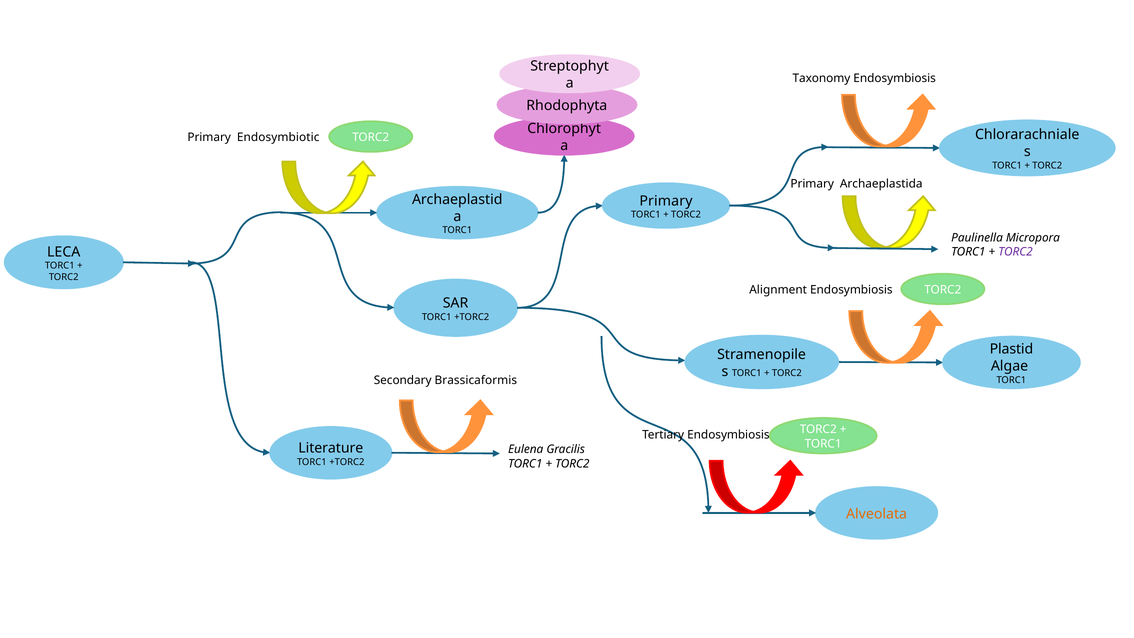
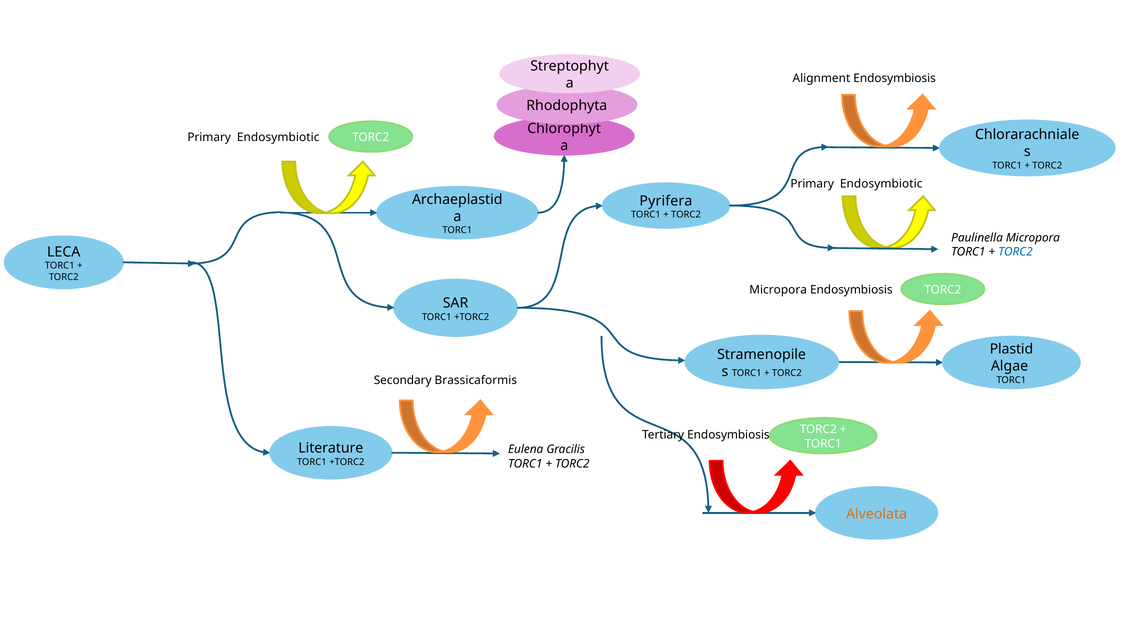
Taxonomy: Taxonomy -> Alignment (821, 78)
Archaeplastida: Archaeplastida -> Endosymbiotic (881, 184)
Primary: Primary -> Pyrifera (666, 201)
TORC2 colour: purple -> blue (1015, 252)
Alignment: Alignment -> Micropora (778, 290)
